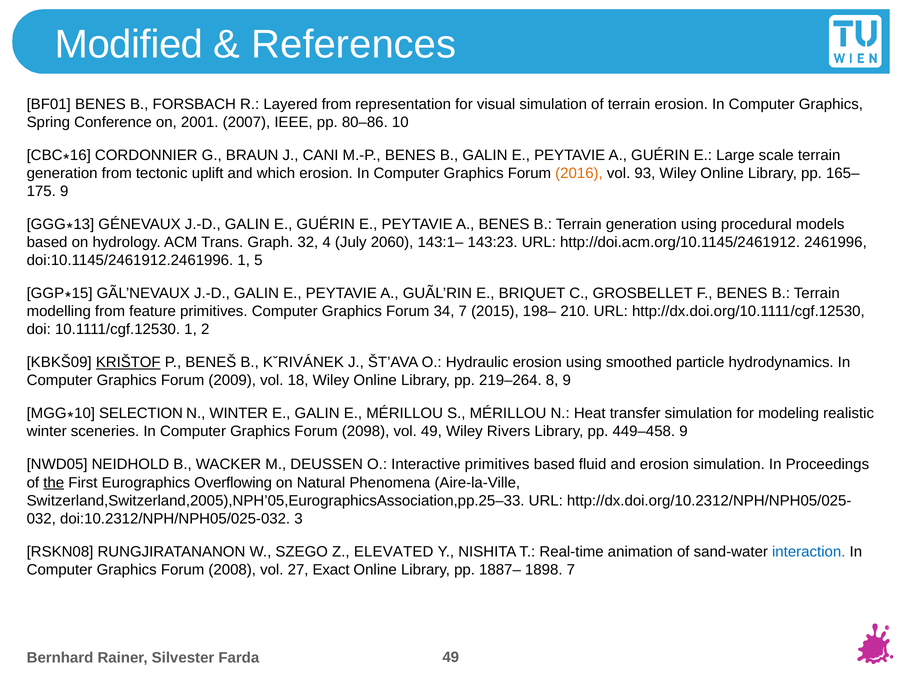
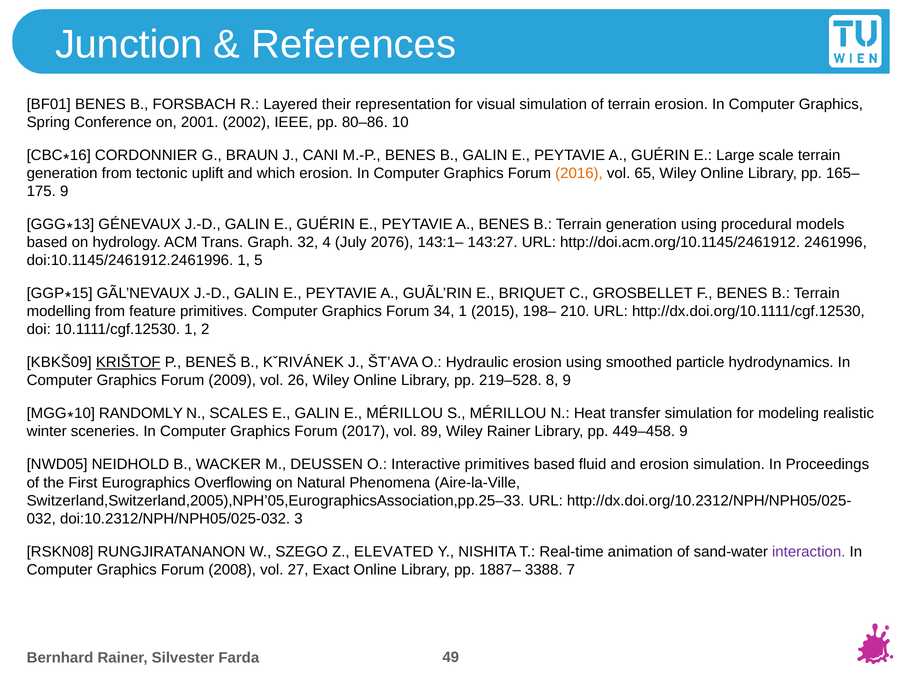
Modified: Modified -> Junction (129, 44)
Layered from: from -> their (336, 104)
2007: 2007 -> 2002 (246, 122)
93: 93 -> 65 (645, 173)
2060: 2060 -> 2076 (392, 242)
143:23: 143:23 -> 143:27 (493, 242)
34 7: 7 -> 1 (463, 312)
18: 18 -> 26 (298, 381)
219–264: 219–264 -> 219–528 (510, 381)
SELECTION: SELECTION -> RANDOMLY (141, 414)
N WINTER: WINTER -> SCALES (239, 414)
2098: 2098 -> 2017 (366, 432)
vol 49: 49 -> 89 (431, 432)
Wiley Rivers: Rivers -> Rainer (509, 432)
the underline: present -> none (54, 483)
interaction colour: blue -> purple (809, 552)
1898: 1898 -> 3388 (544, 570)
